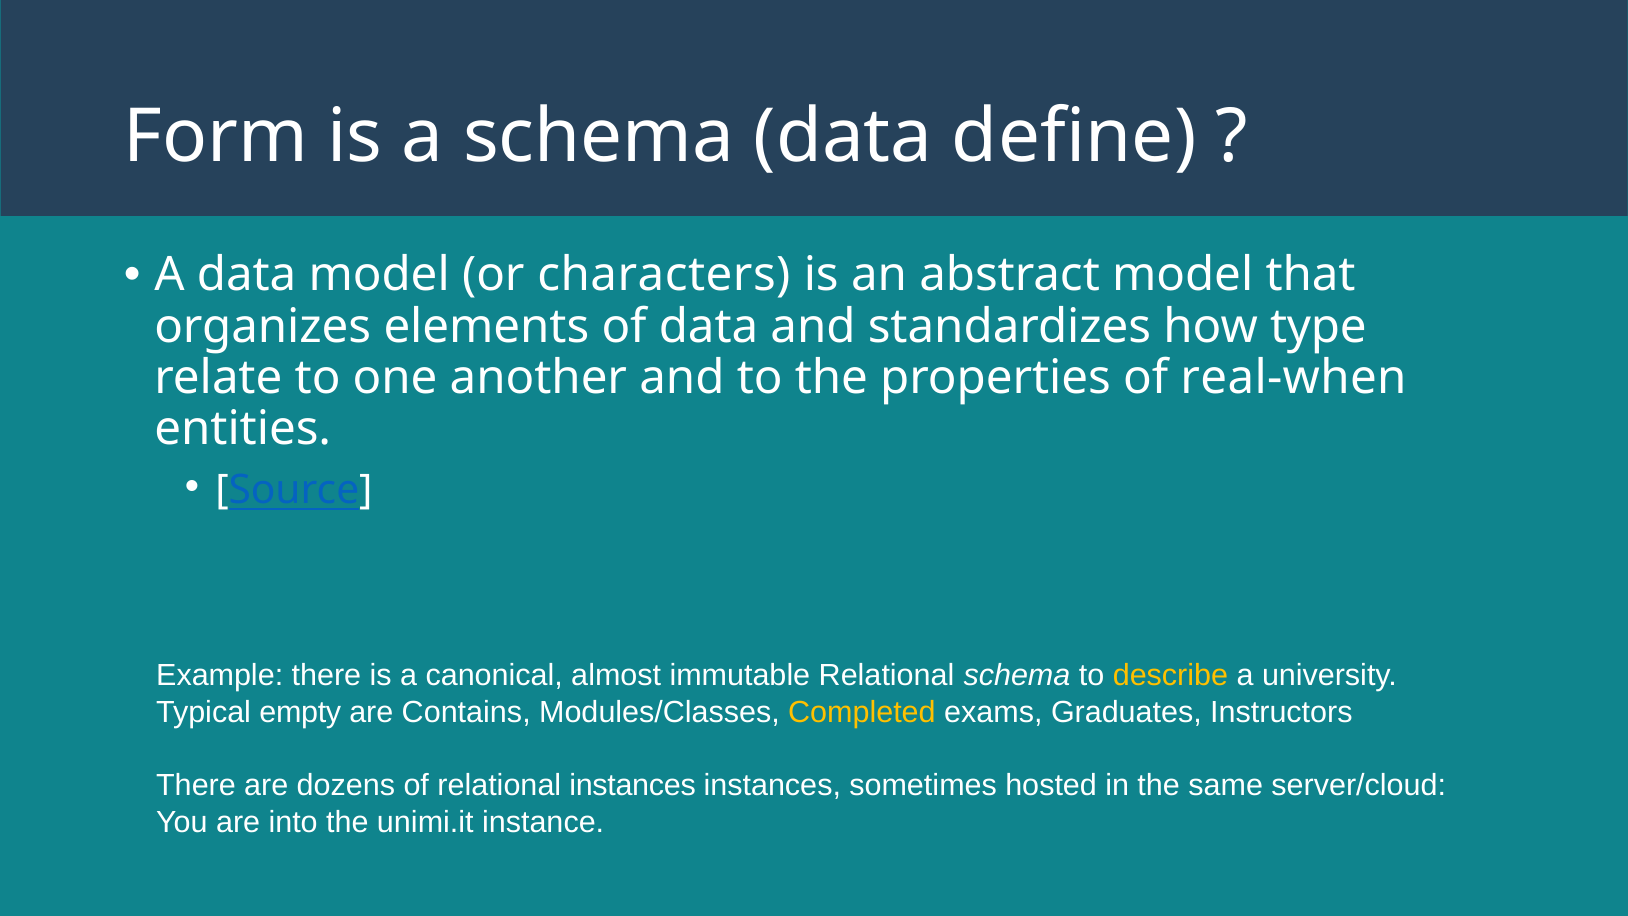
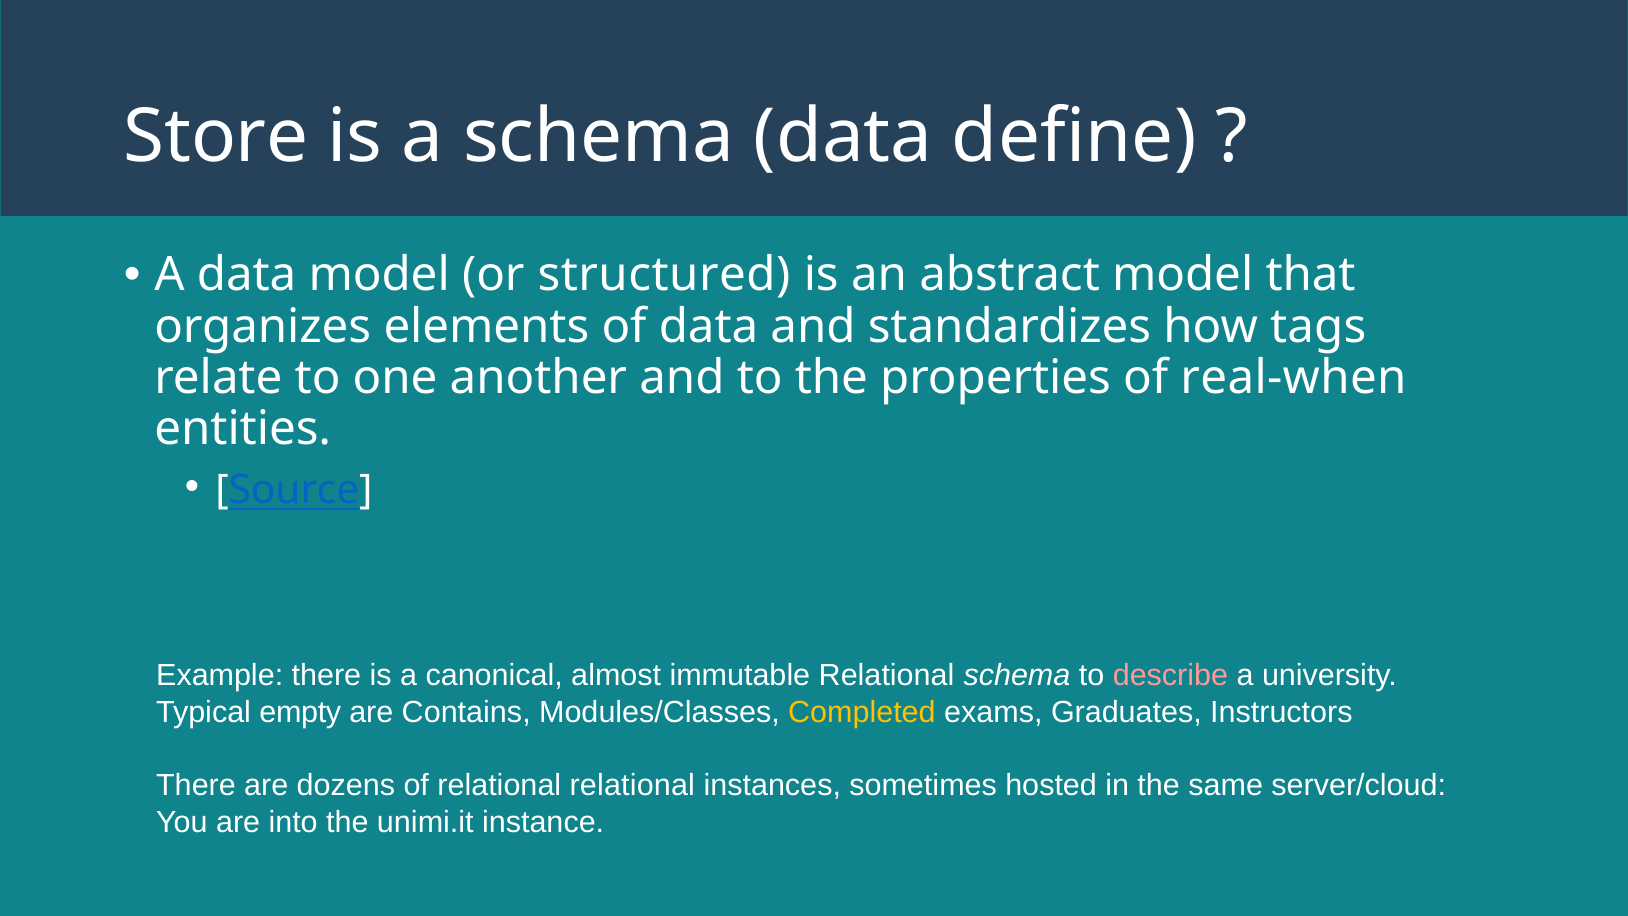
Form: Form -> Store (216, 137)
characters: characters -> structured (664, 275)
type: type -> tags (1318, 326)
describe colour: yellow -> pink (1170, 675)
relational instances: instances -> relational (632, 785)
